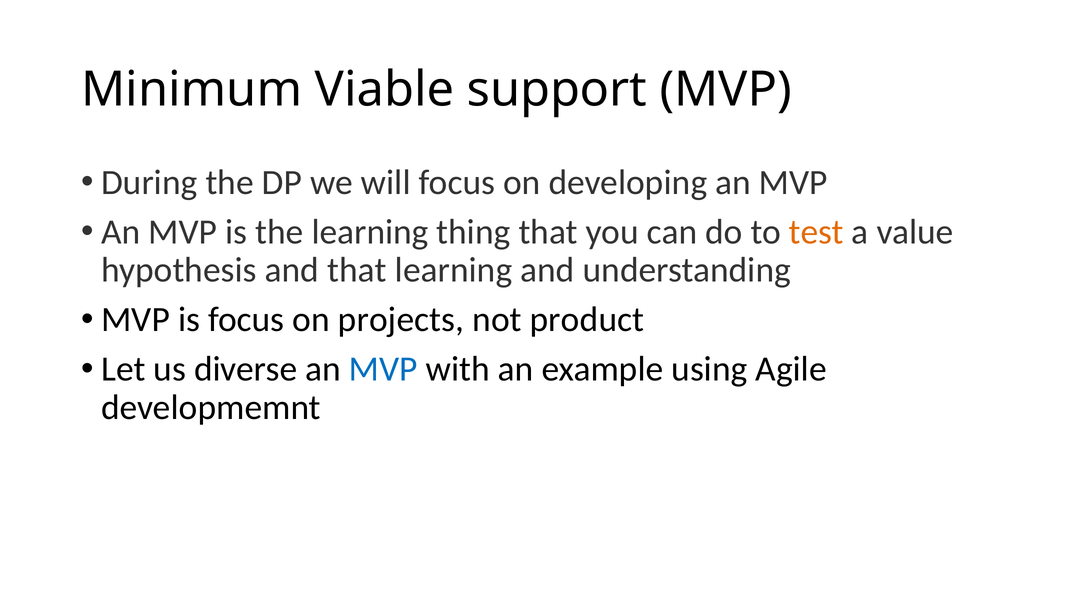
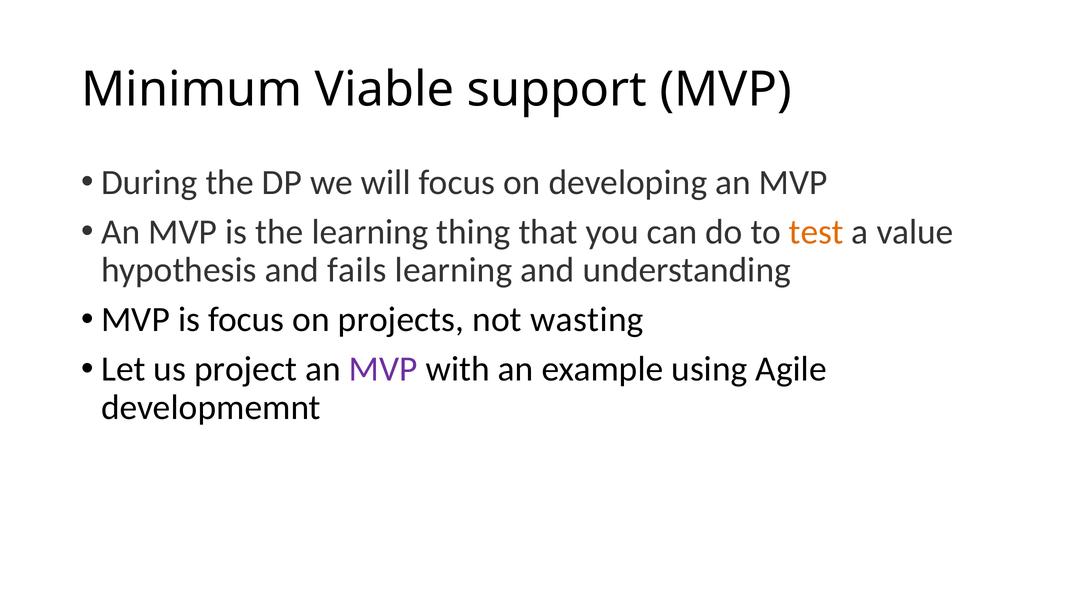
and that: that -> fails (357, 270)
product: product -> wasting (587, 320)
diverse: diverse -> project (246, 369)
MVP colour: blue -> purple (383, 369)
